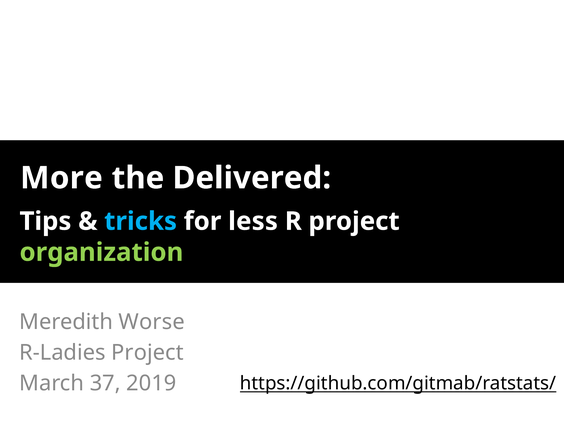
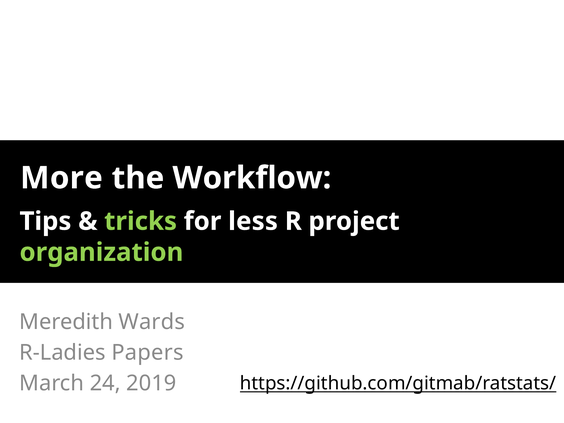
Delivered: Delivered -> Workflow (252, 178)
tricks colour: light blue -> light green (141, 221)
Worse: Worse -> Wards (152, 322)
R-Ladies Project: Project -> Papers (147, 352)
37: 37 -> 24 (105, 383)
